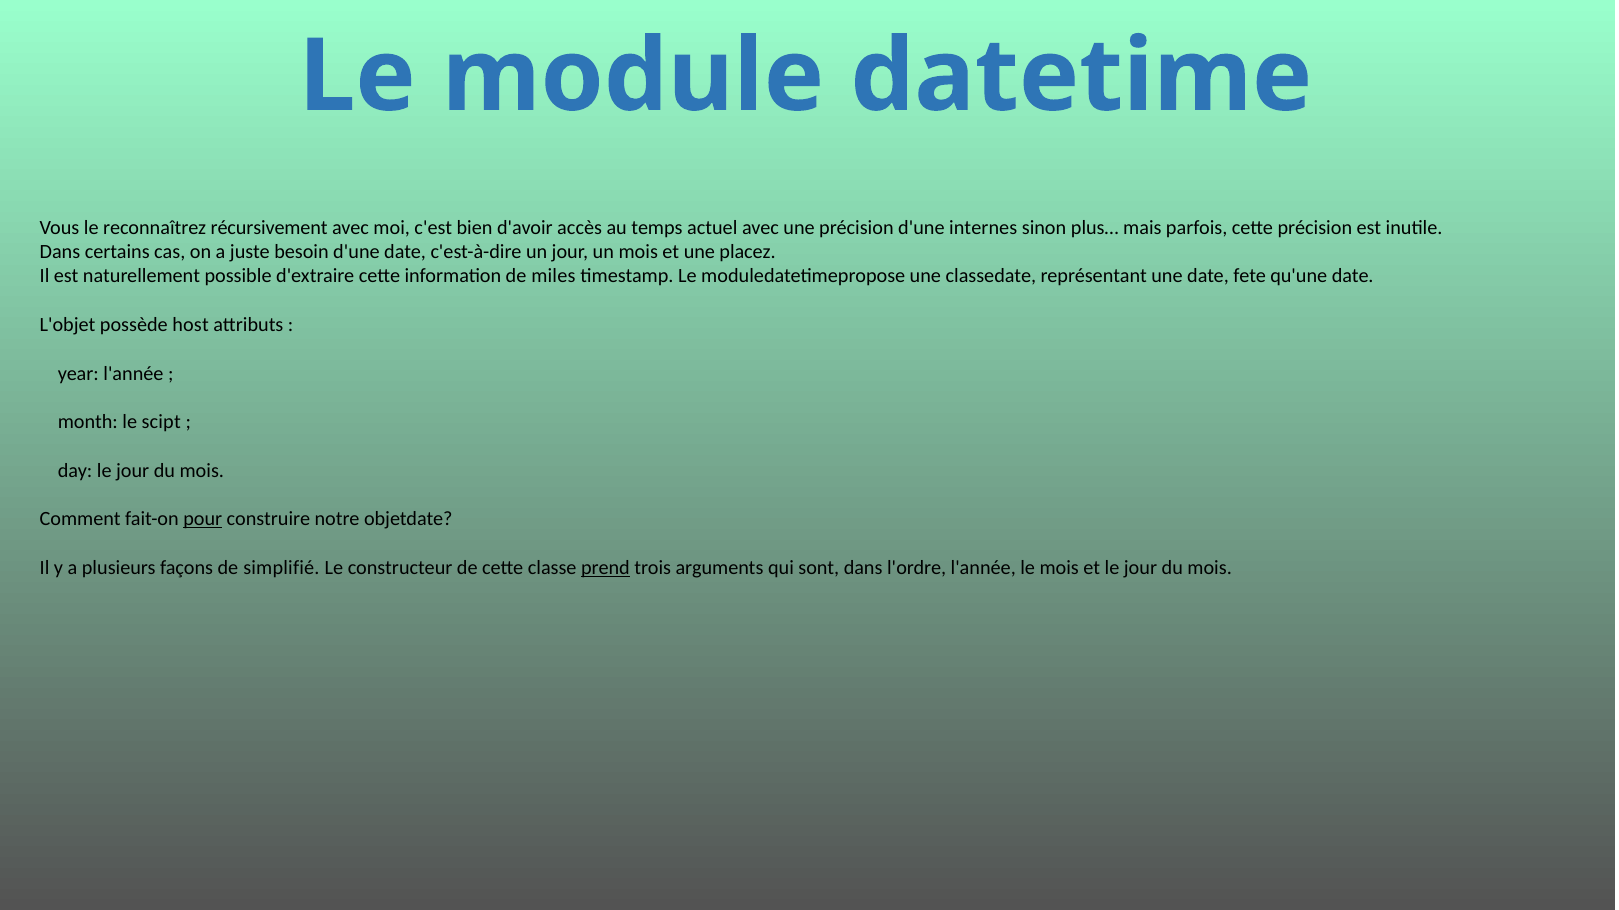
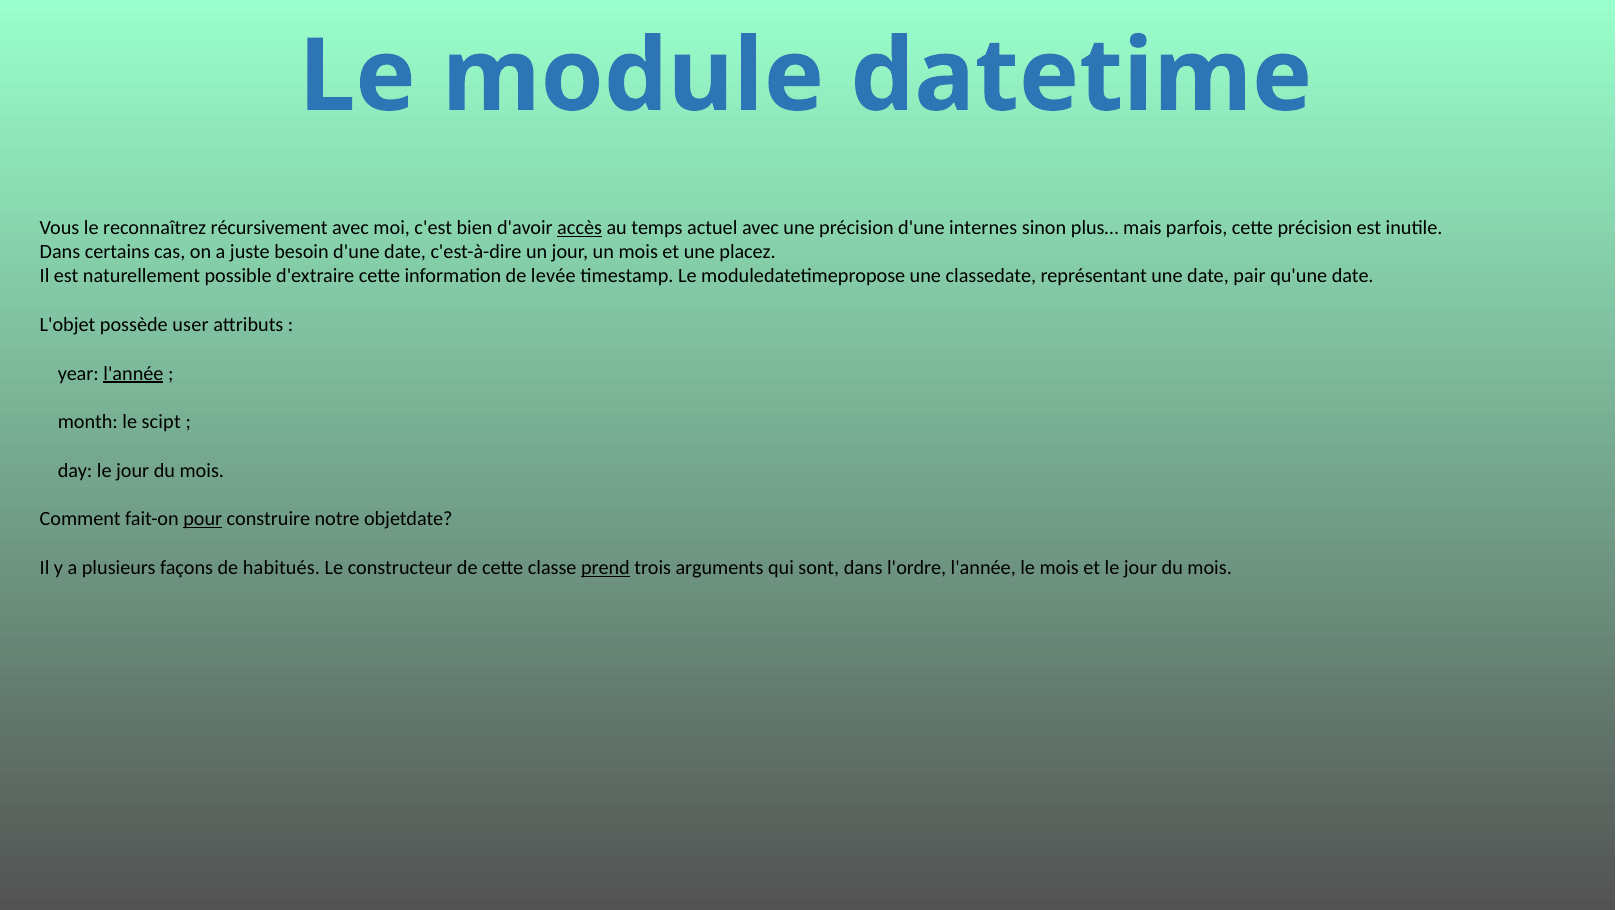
accès underline: none -> present (580, 228)
miles: miles -> levée (553, 276)
fete: fete -> pair (1249, 276)
host: host -> user (191, 325)
l'année underline: none -> present (133, 374)
simplifié: simplifié -> habitués (281, 568)
